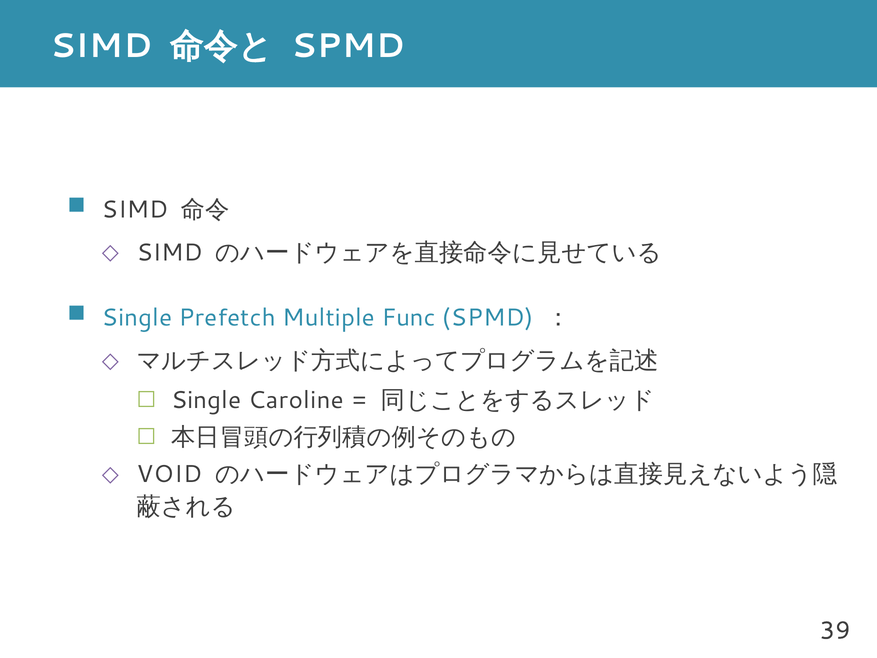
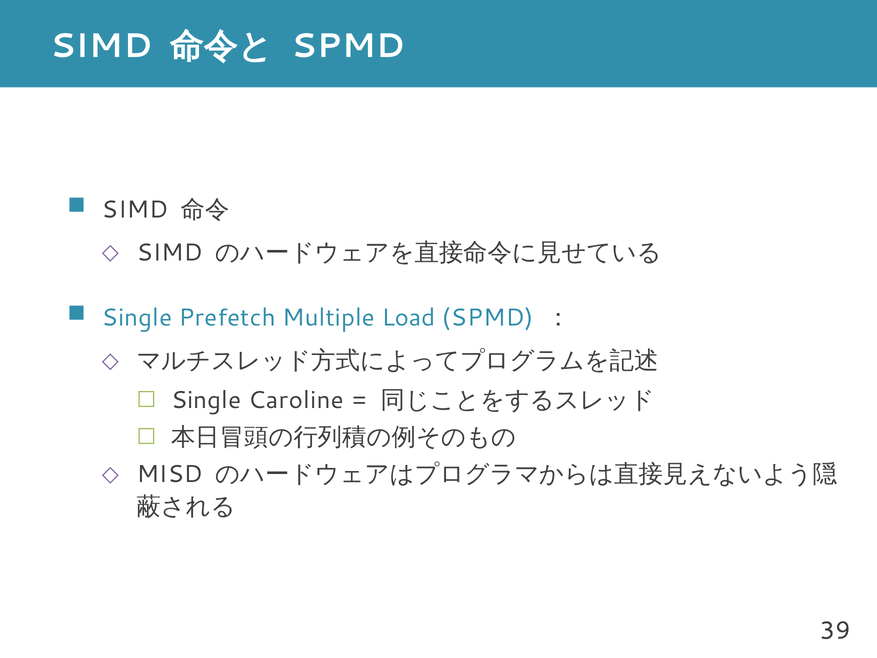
Func: Func -> Load (409, 318)
VOID: VOID -> MISD (170, 474)
